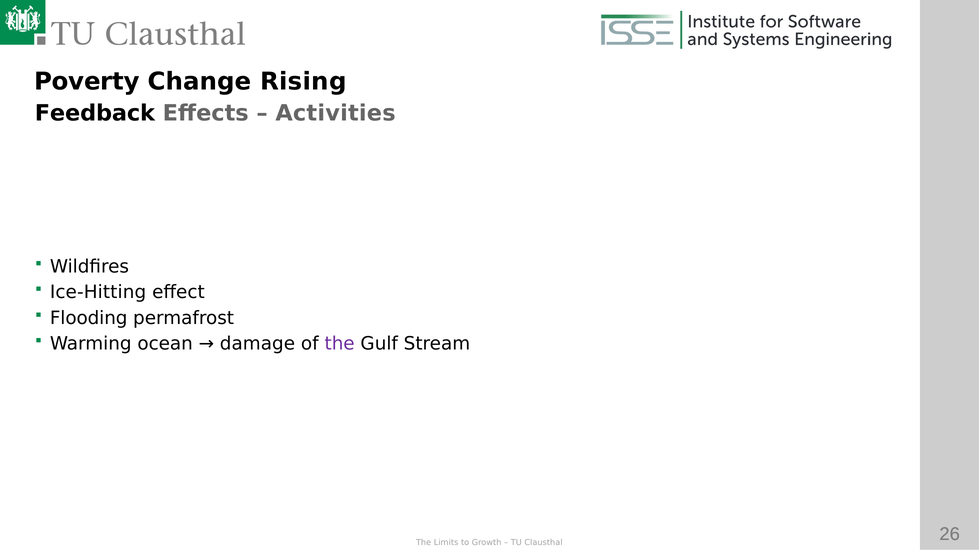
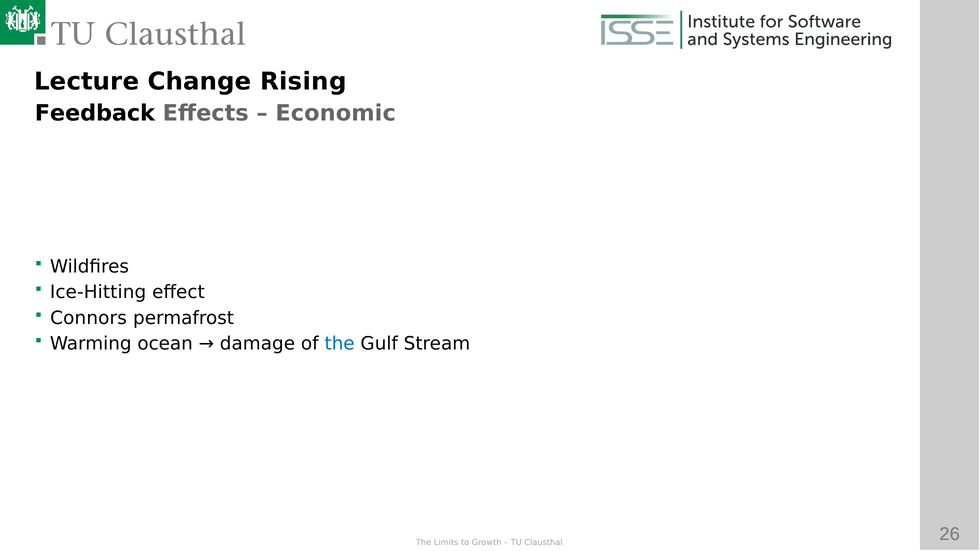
Poverty: Poverty -> Lecture (87, 82)
Activities: Activities -> Economic (336, 113)
Flooding: Flooding -> Connors (89, 318)
the colour: purple -> blue (340, 344)
